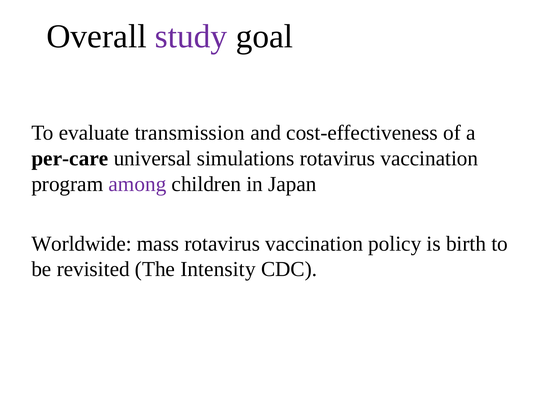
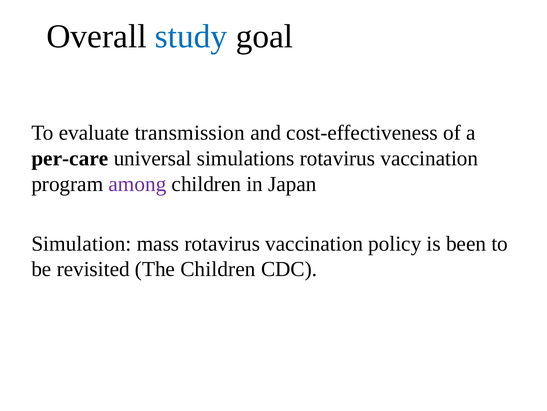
study colour: purple -> blue (191, 37)
Worldwide: Worldwide -> Simulation (81, 243)
birth: birth -> been (466, 243)
The Intensity: Intensity -> Children (218, 269)
